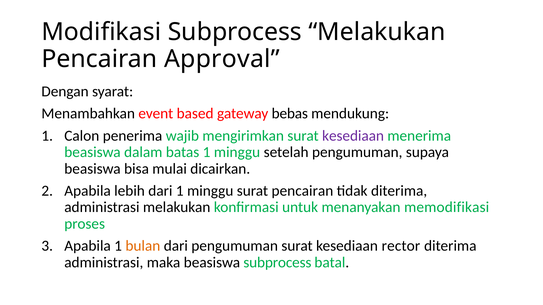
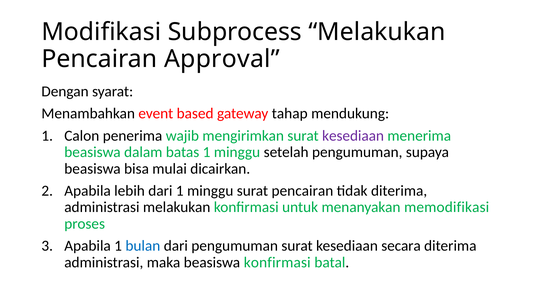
bebas: bebas -> tahap (290, 114)
bulan colour: orange -> blue (143, 246)
rector: rector -> secara (401, 246)
beasiswa subprocess: subprocess -> konfirmasi (277, 263)
